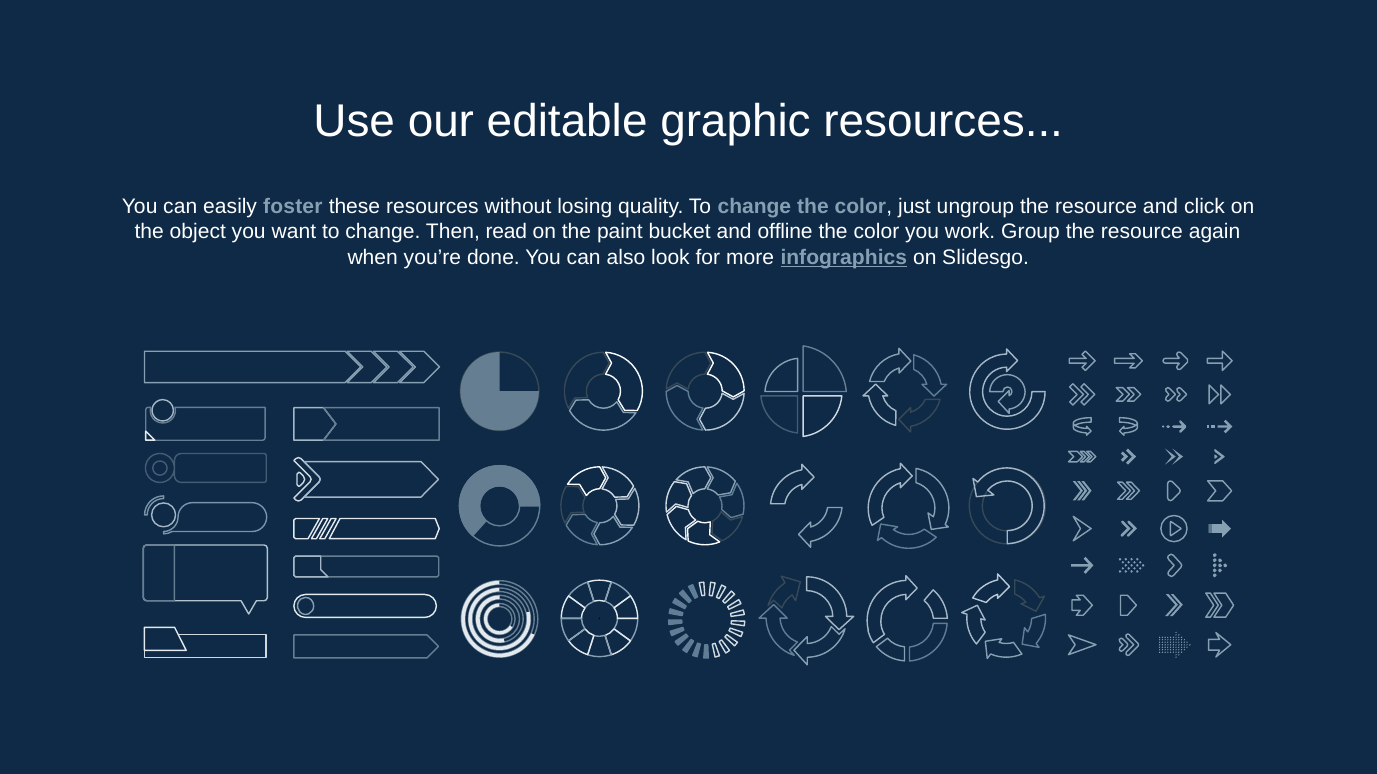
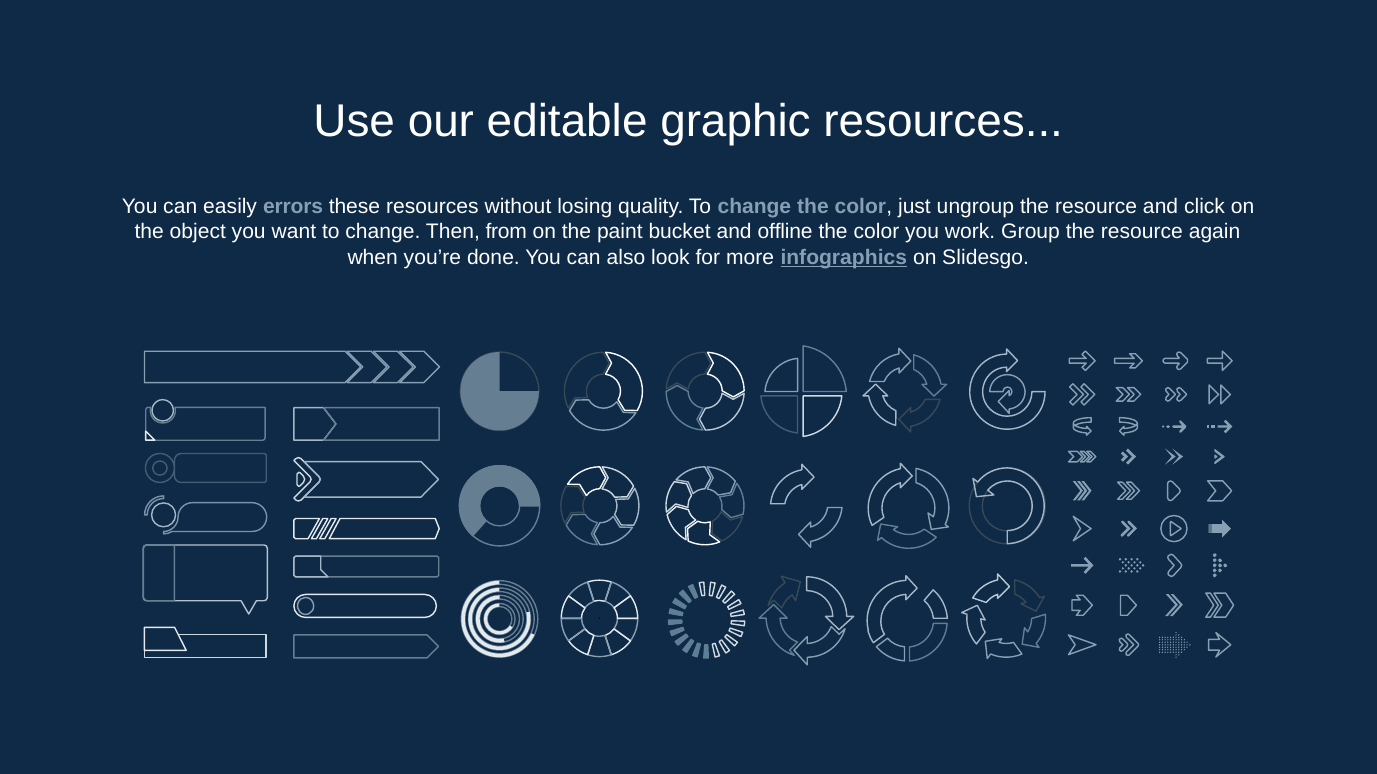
foster: foster -> errors (293, 207)
read: read -> from (506, 232)
